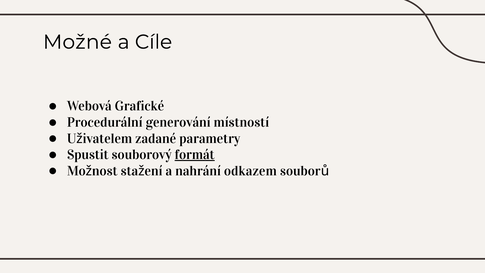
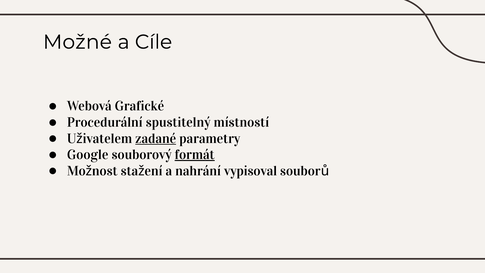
generování: generování -> spustitelný (178, 122)
zadané underline: none -> present (156, 138)
Spustit: Spustit -> Google (88, 155)
odkazem: odkazem -> vypisoval (250, 171)
